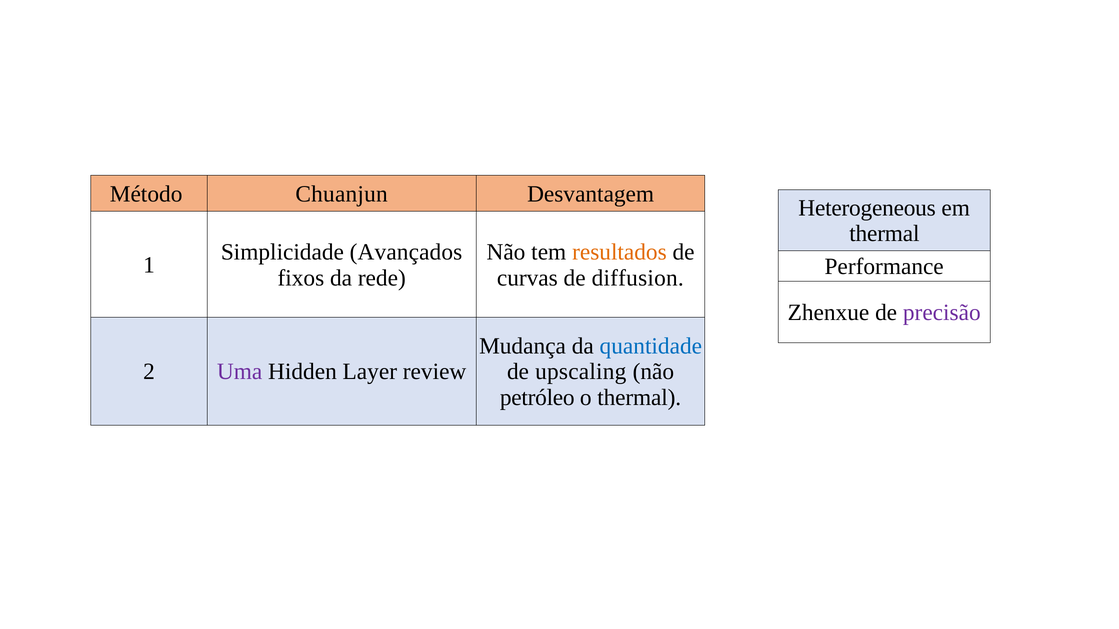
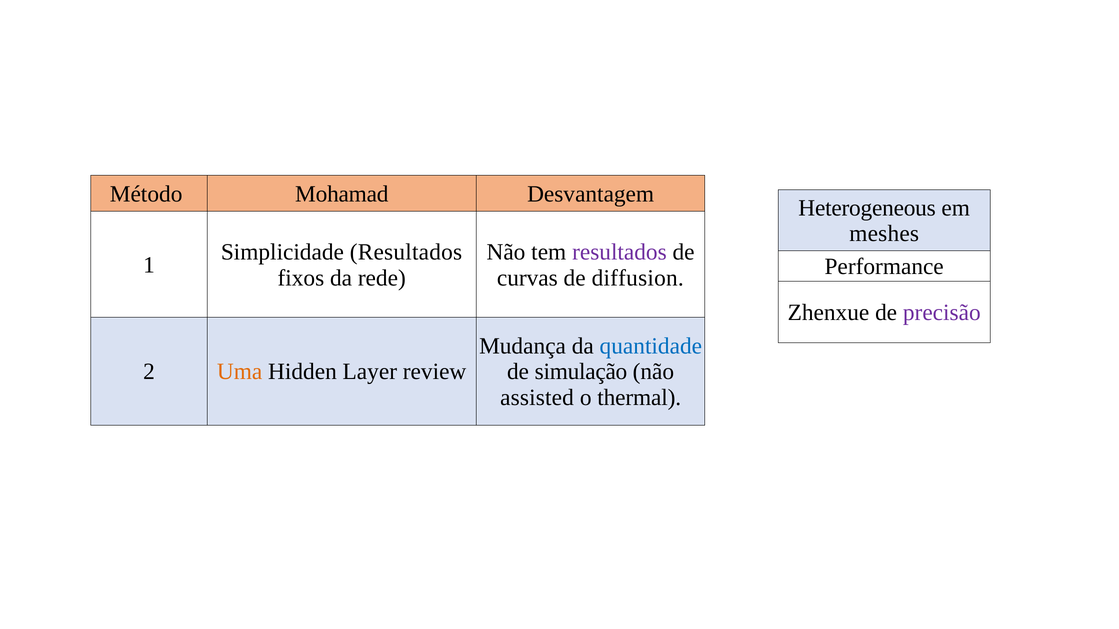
Chuanjun: Chuanjun -> Mohamad (342, 194)
thermal: thermal -> meshes (884, 234)
Simplicidade Avançados: Avançados -> Resultados (406, 252)
resultados colour: orange -> purple (619, 252)
Uma colour: purple -> orange (240, 372)
upscaling: upscaling -> simulação (581, 372)
petróleo: petróleo -> assisted (537, 398)
